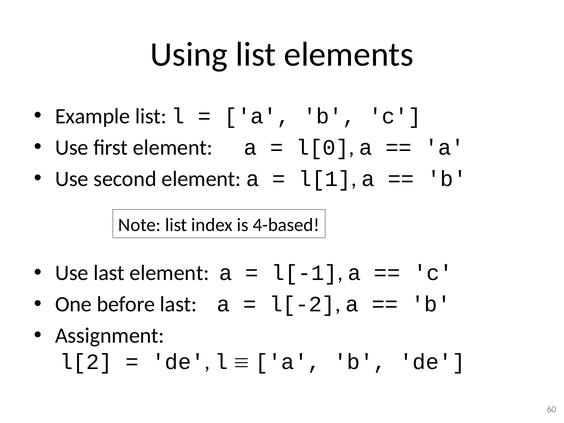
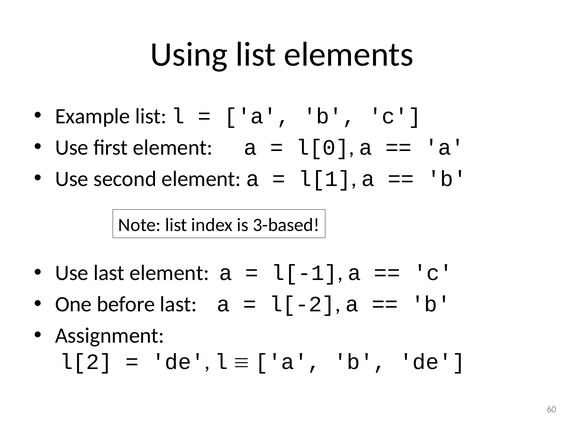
4-based: 4-based -> 3-based (286, 225)
